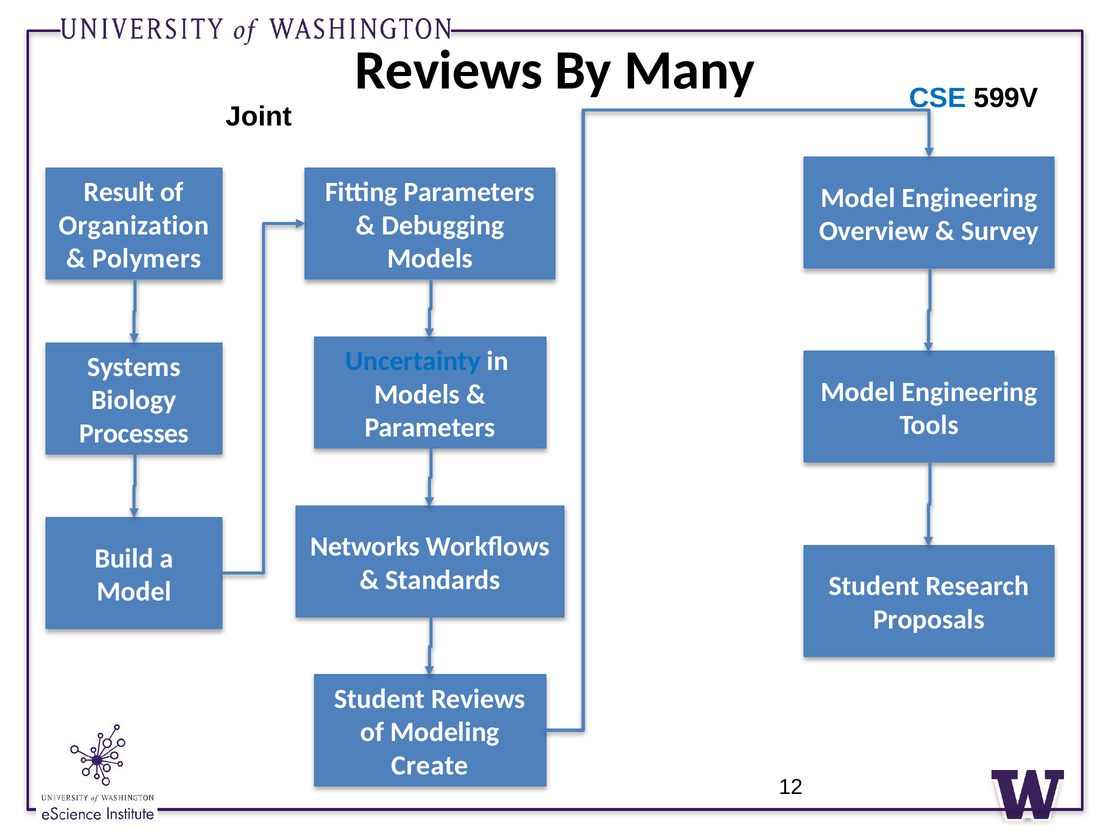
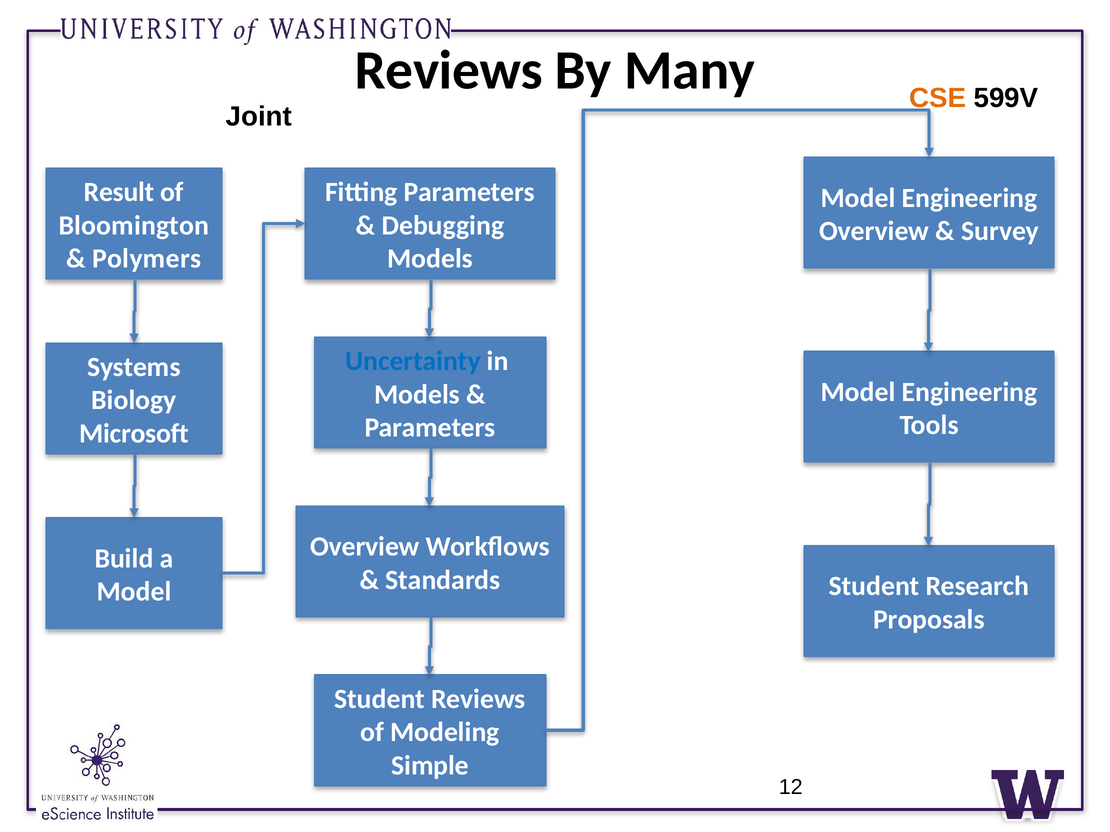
CSE colour: blue -> orange (938, 98)
Organization: Organization -> Bloomington (134, 226)
Processes: Processes -> Microsoft (134, 434)
Networks: Networks -> Overview (365, 547)
Create: Create -> Simple (430, 766)
